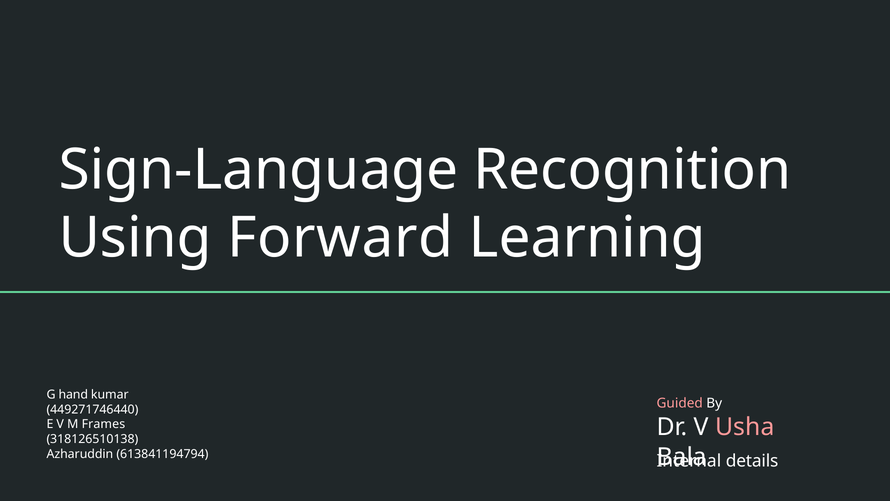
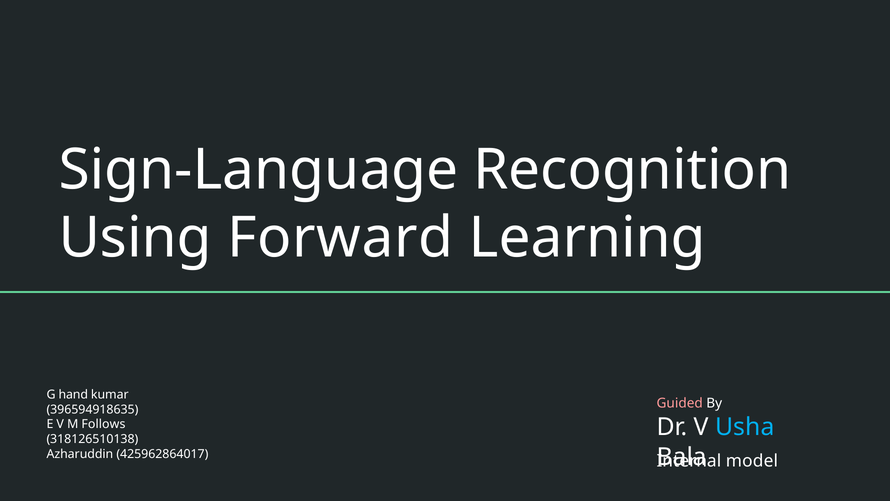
449271746440: 449271746440 -> 396594918635 (92, 409)
Usha colour: pink -> light blue (745, 427)
Frames: Frames -> Follows (103, 424)
613841194794: 613841194794 -> 425962864017 (162, 454)
details: details -> model (752, 461)
